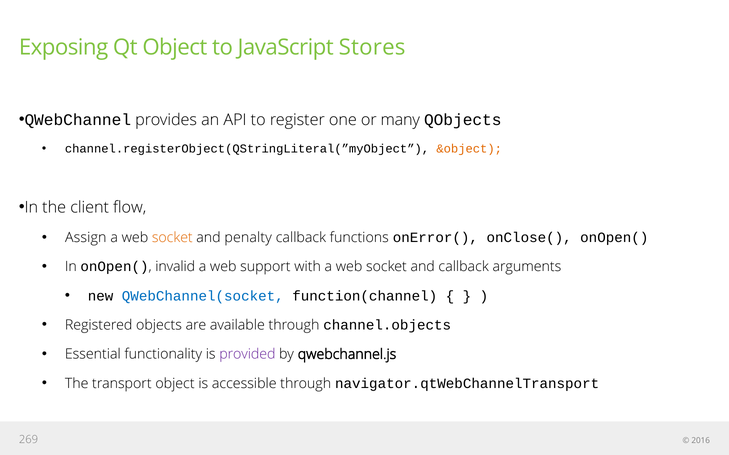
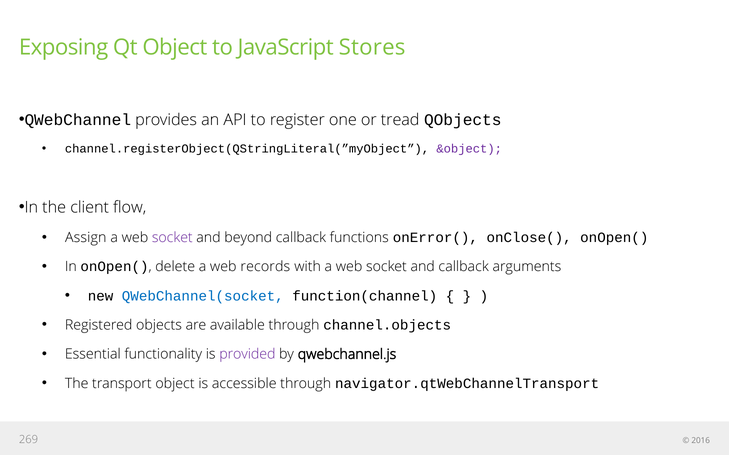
many: many -> tread (400, 120)
&object colour: orange -> purple (469, 149)
socket colour: orange -> purple (172, 238)
penalty: penalty -> beyond (248, 238)
invalid: invalid -> delete (175, 267)
support: support -> records (265, 267)
